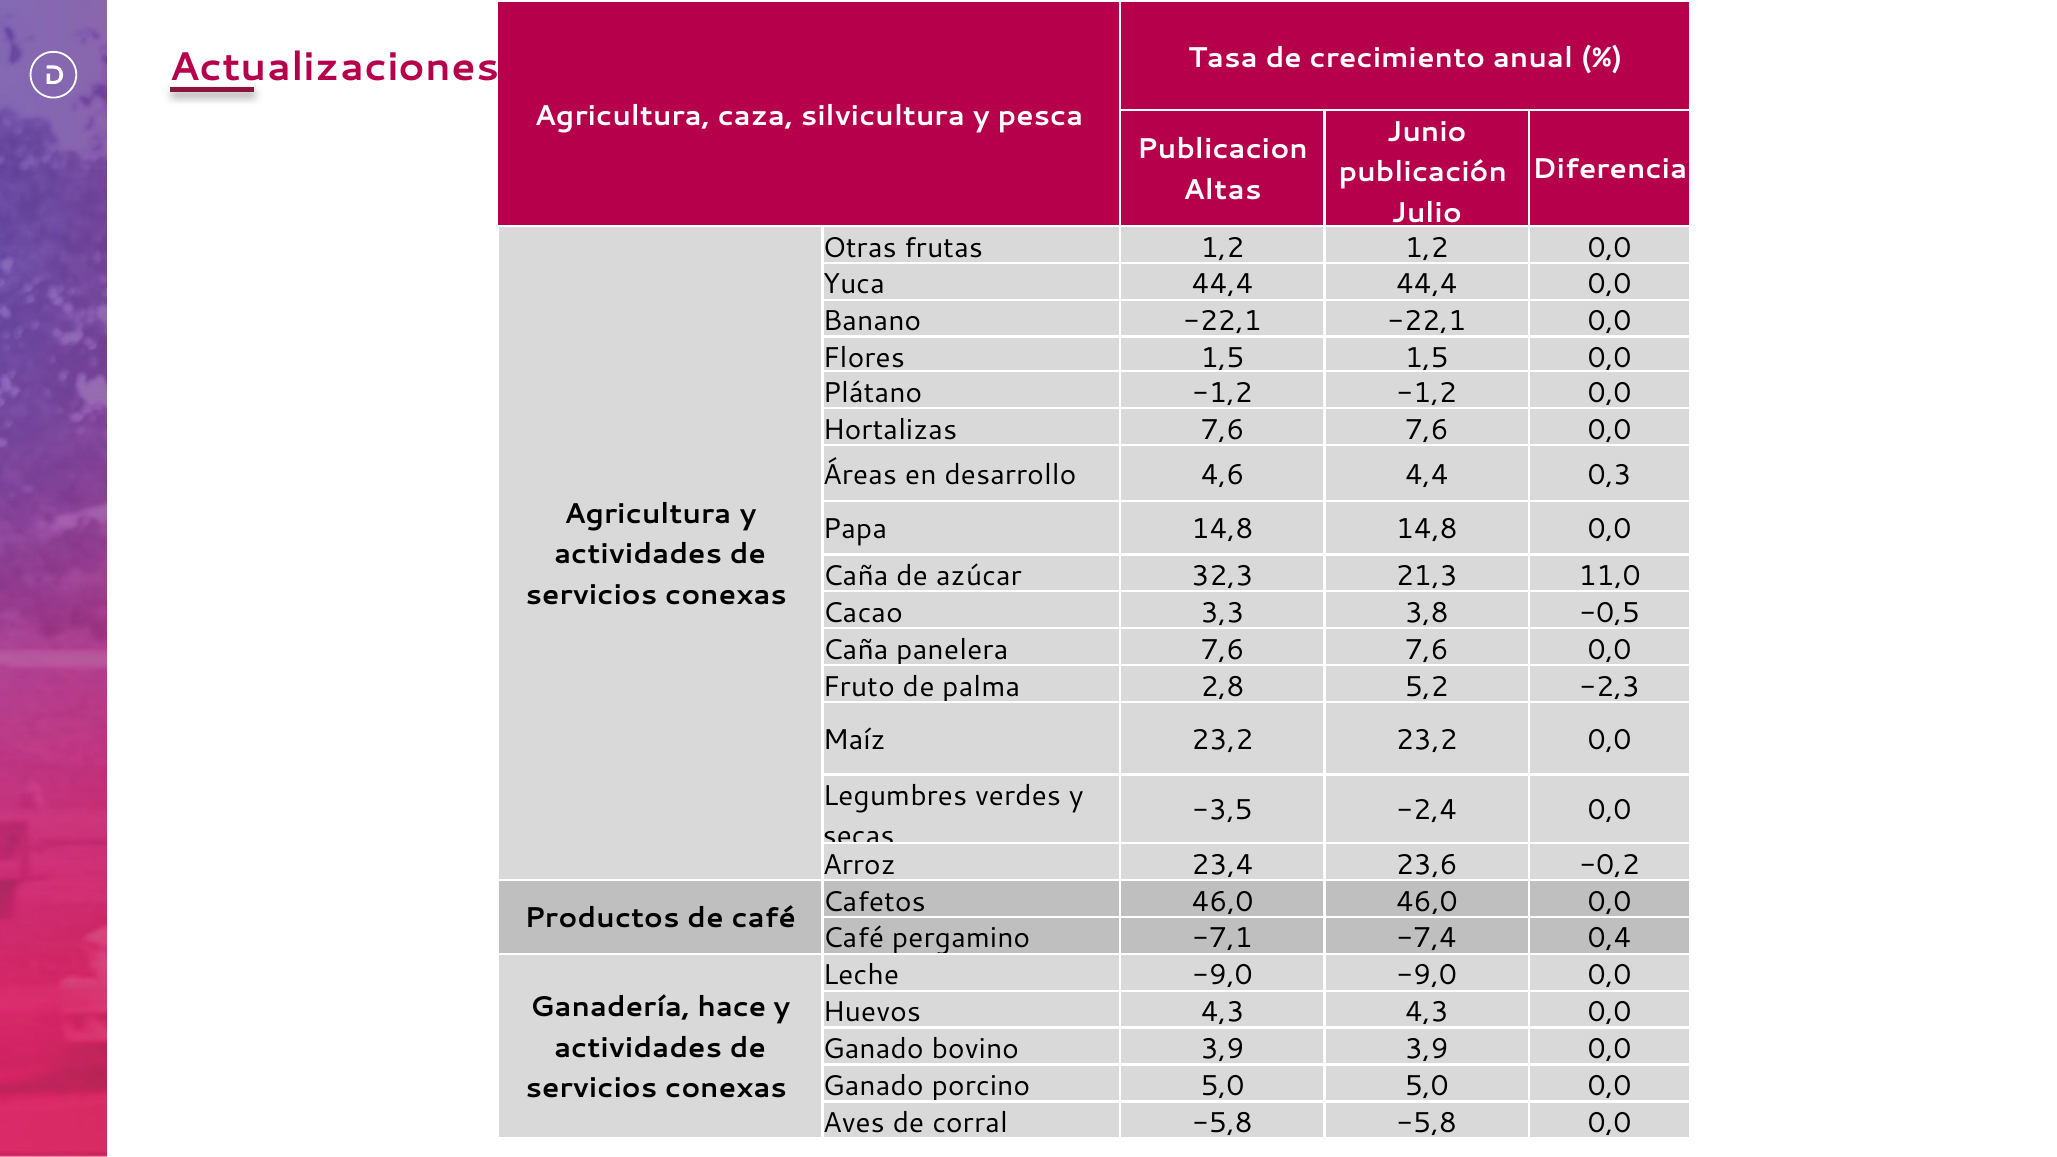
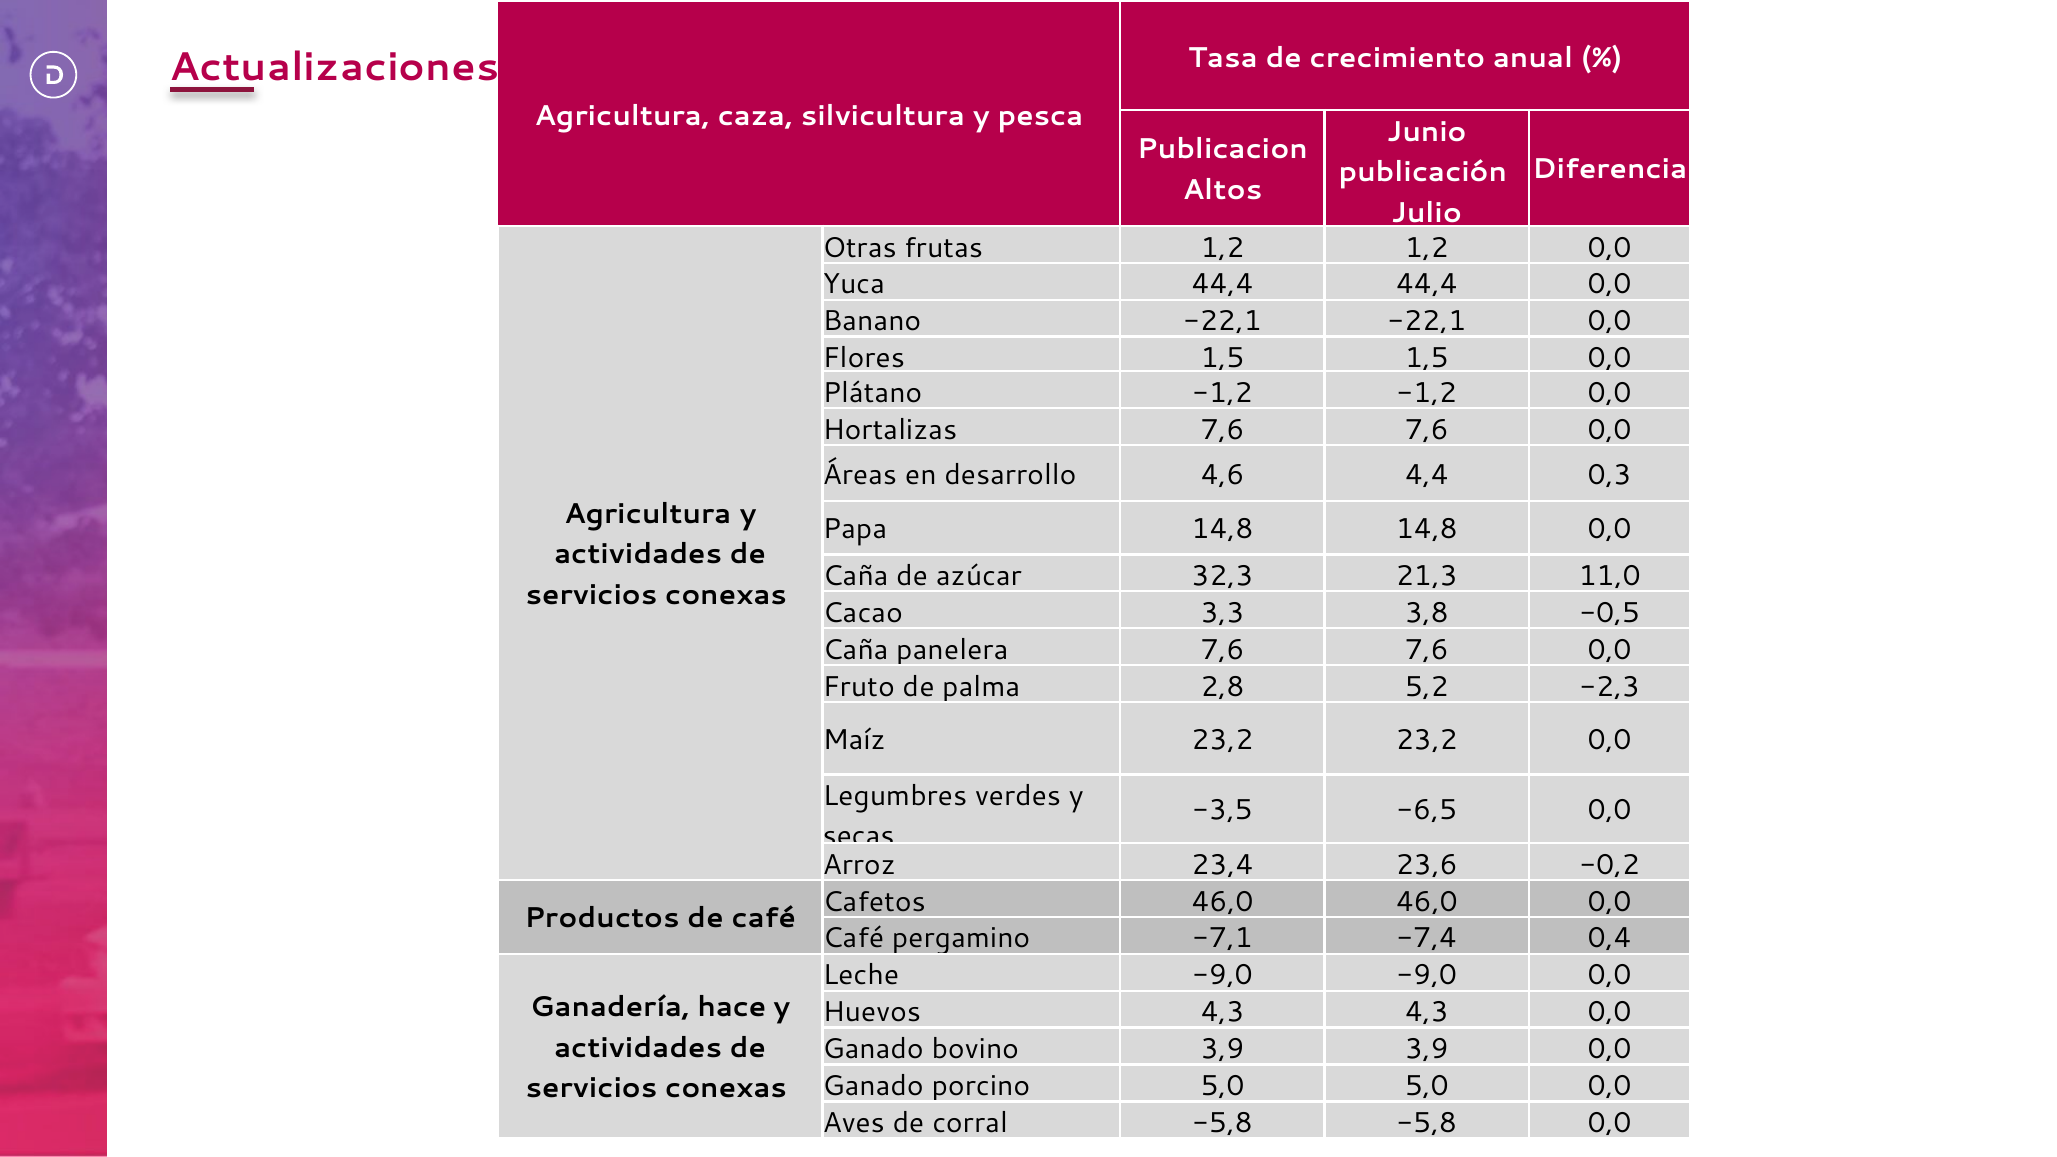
Altas: Altas -> Altos (1222, 190)
-2,4: -2,4 -> -6,5 (1427, 810)
